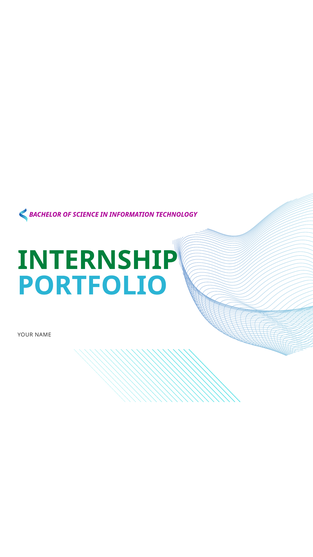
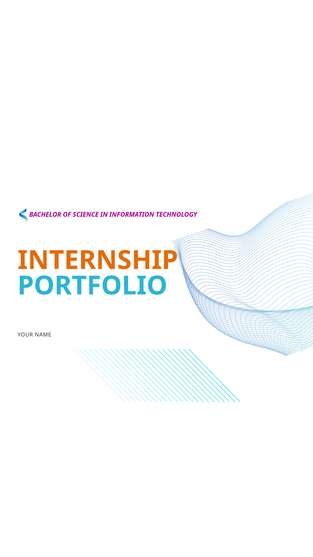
INTERNSHIP colour: green -> orange (98, 260)
